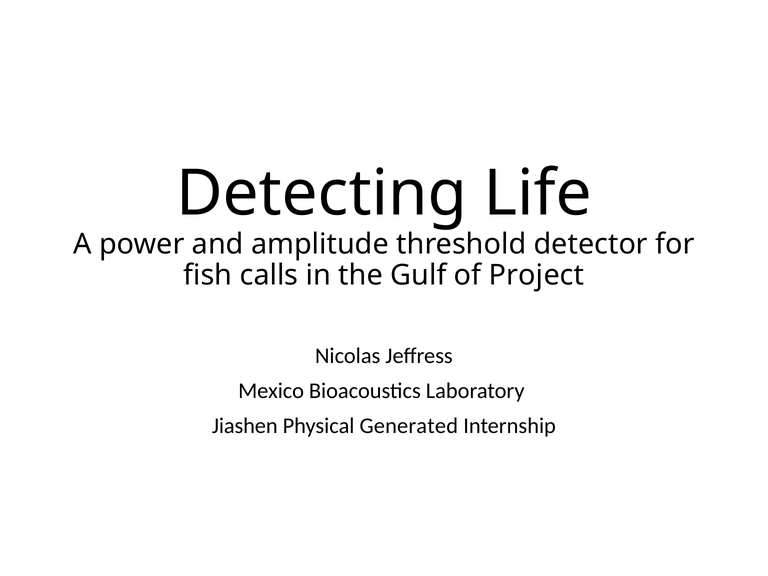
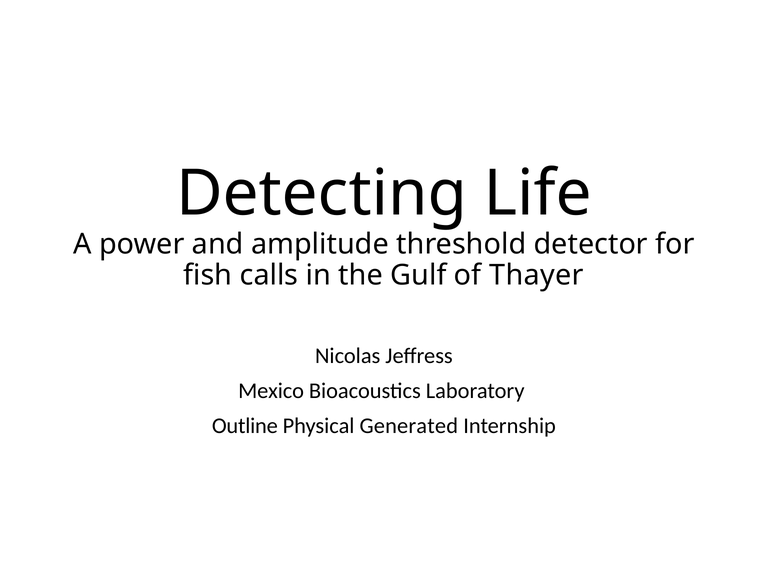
Project: Project -> Thayer (536, 275)
Jiashen: Jiashen -> Outline (245, 426)
